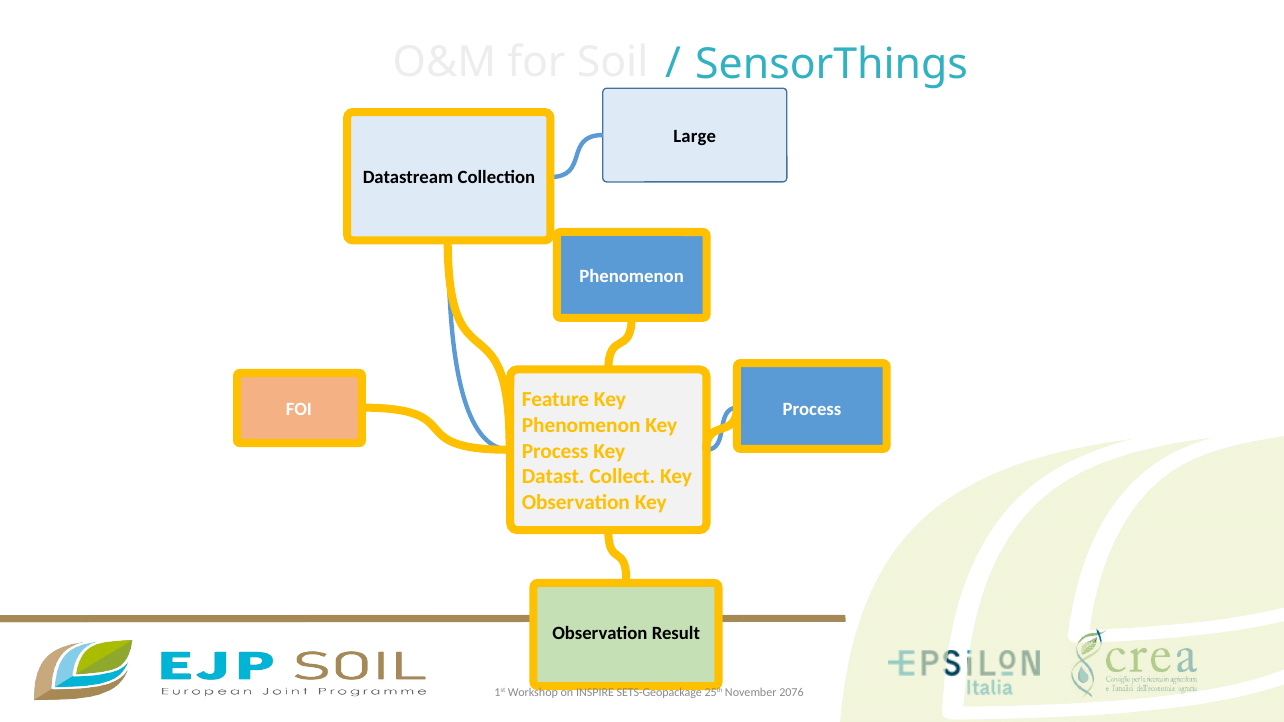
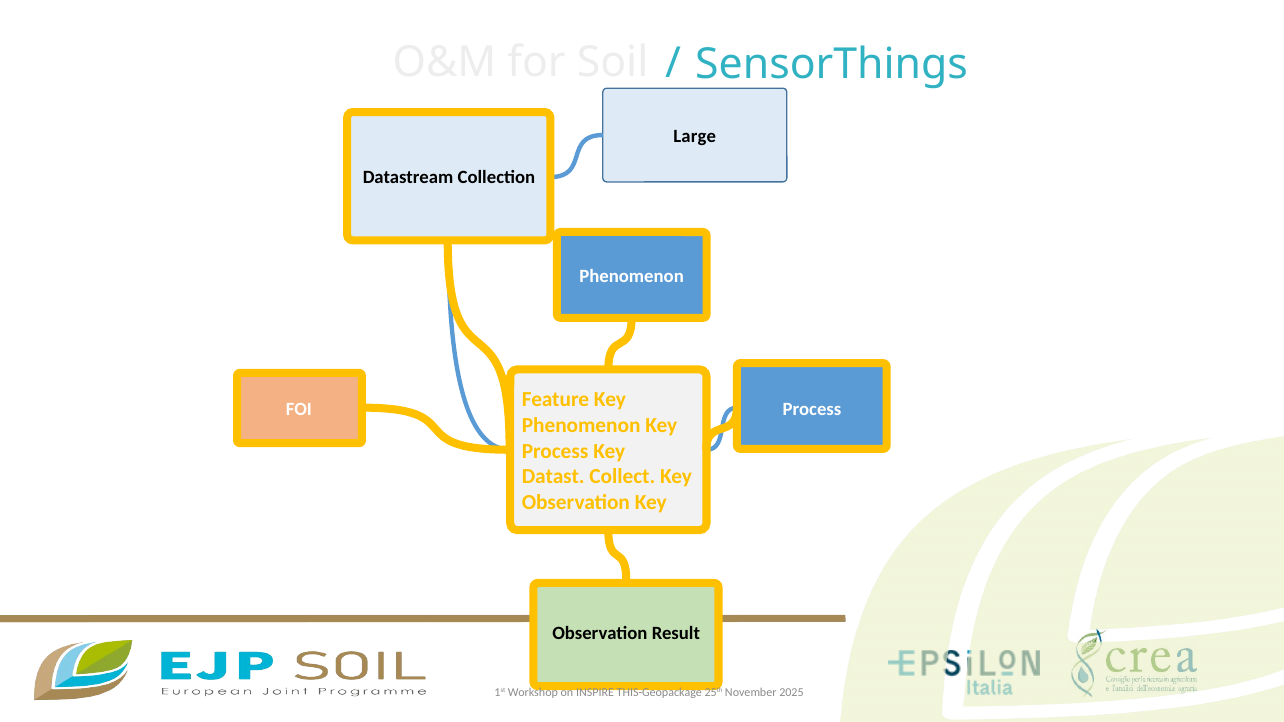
SETS-Geopackage: SETS-Geopackage -> THIS-Geopackage (659, 693)
2076: 2076 -> 2025 (791, 693)
